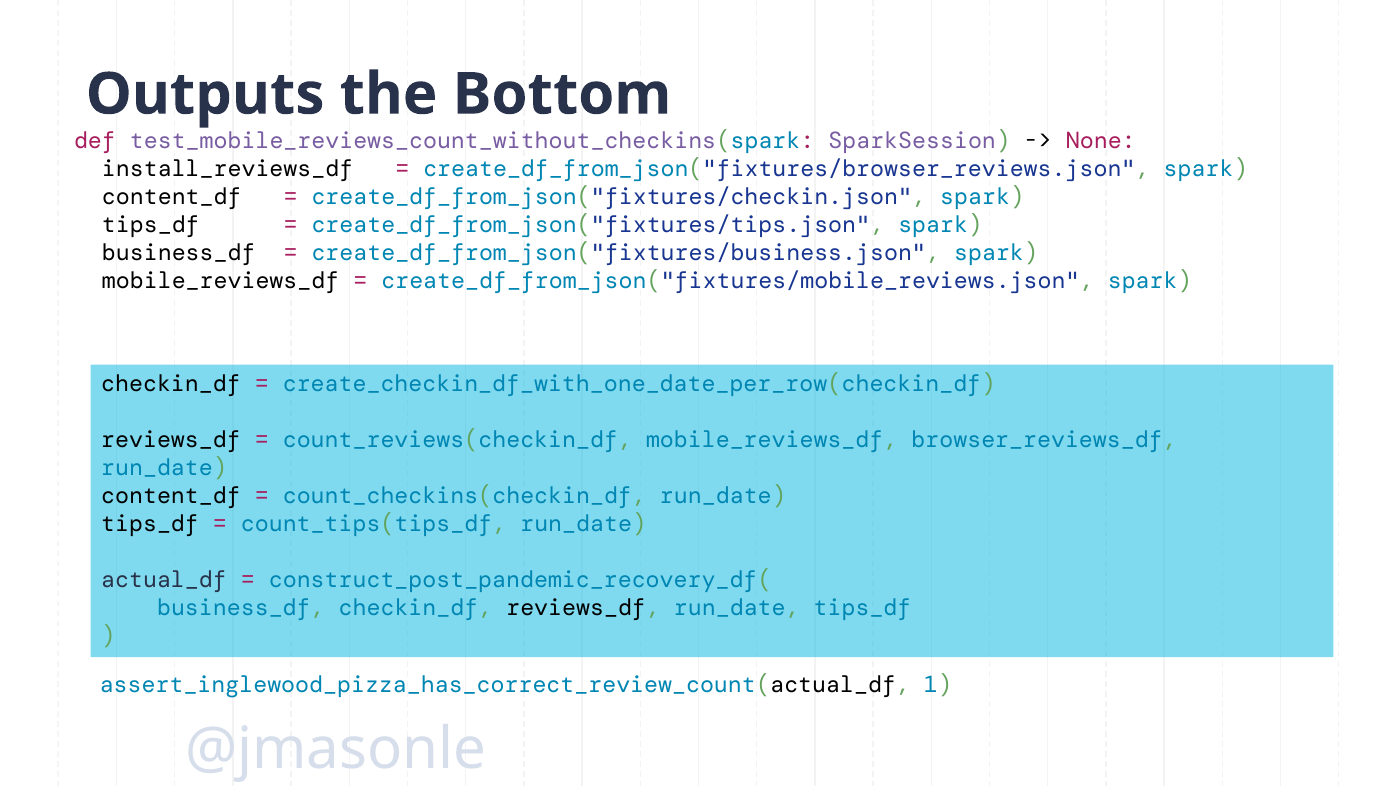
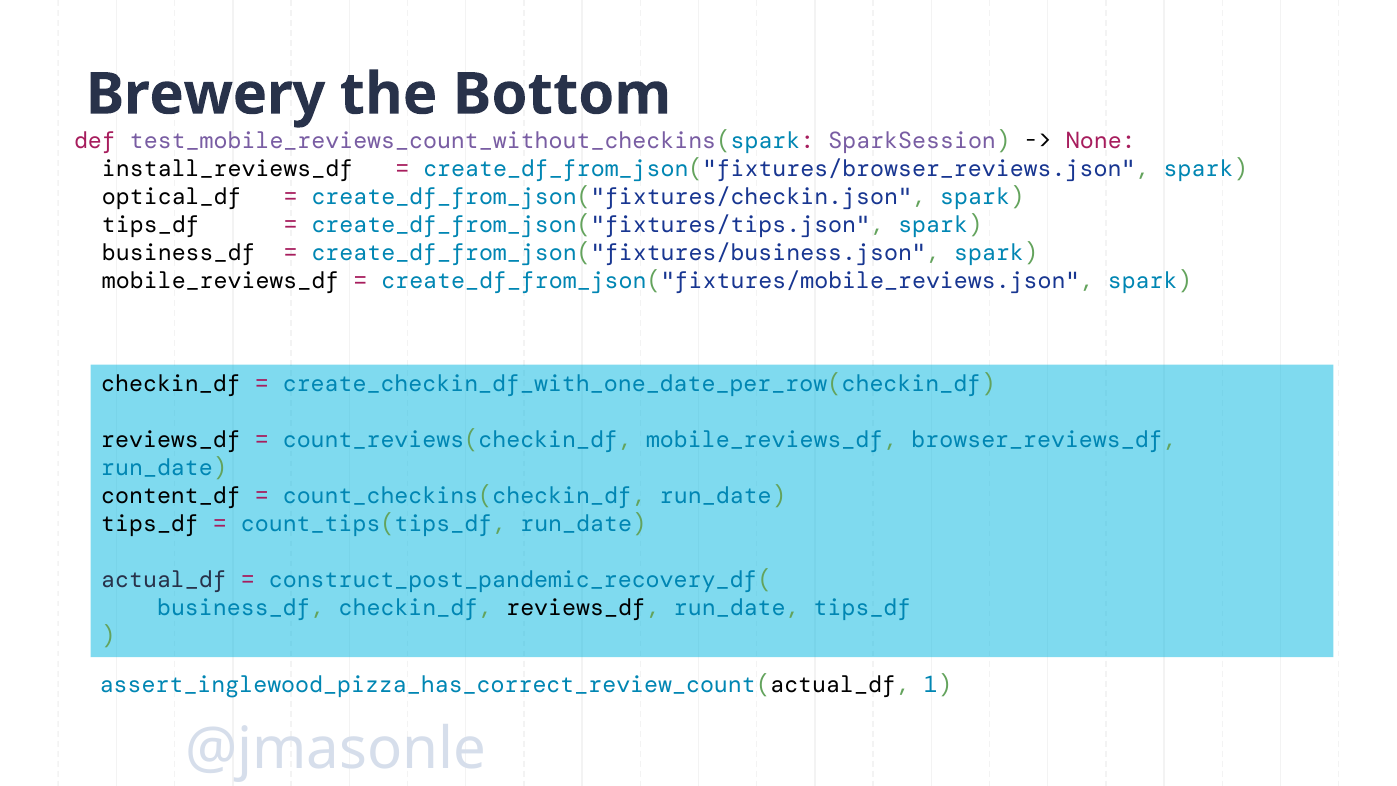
Outputs: Outputs -> Brewery (206, 94)
content_df: content_df -> optical_df (172, 197)
